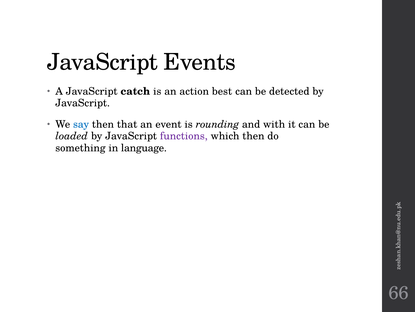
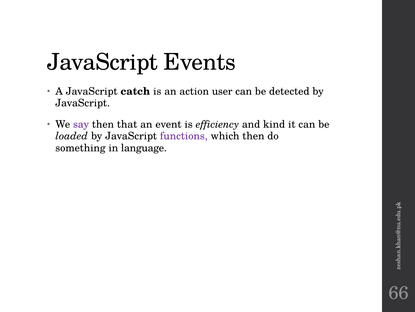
best: best -> user (222, 91)
say colour: blue -> purple (81, 124)
rounding: rounding -> efficiency (217, 124)
with: with -> kind (274, 124)
